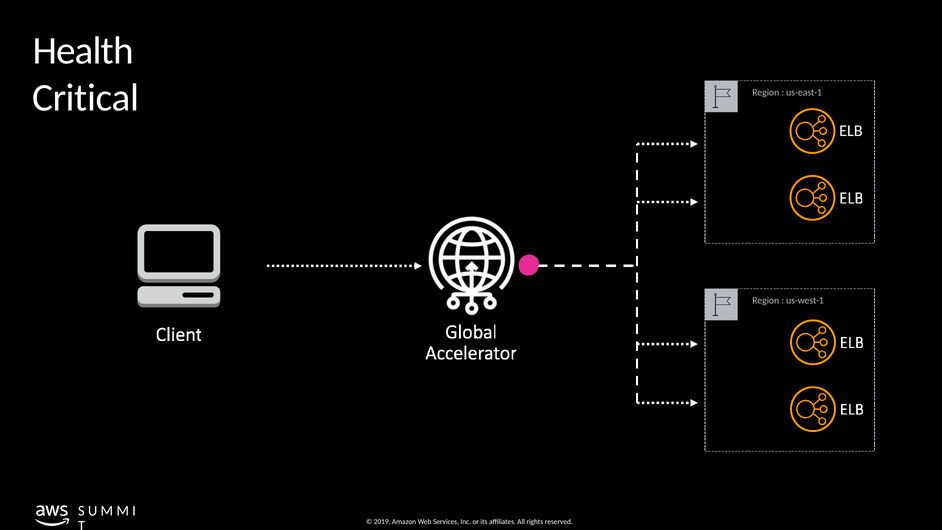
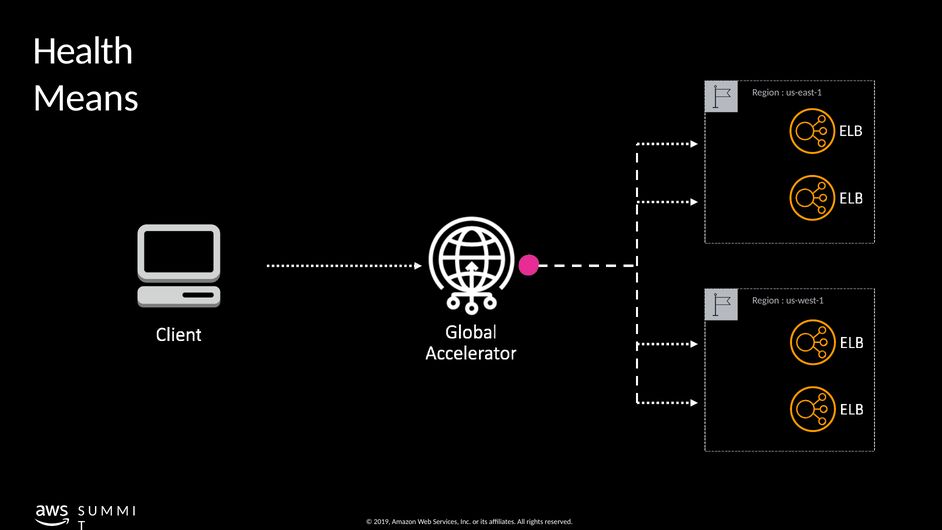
Critical: Critical -> Means (86, 98)
